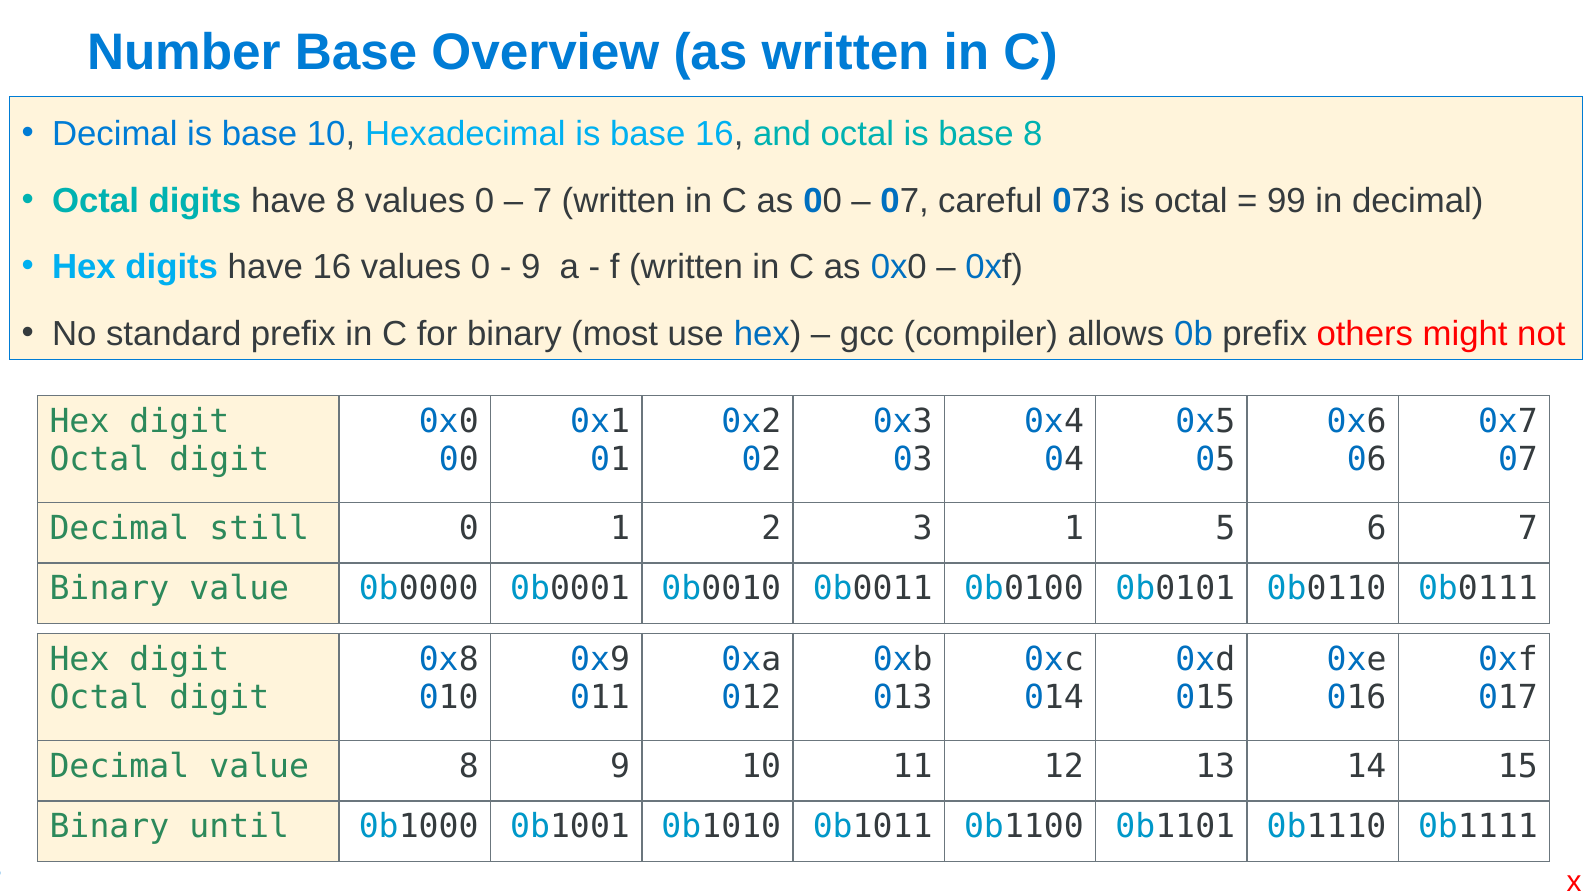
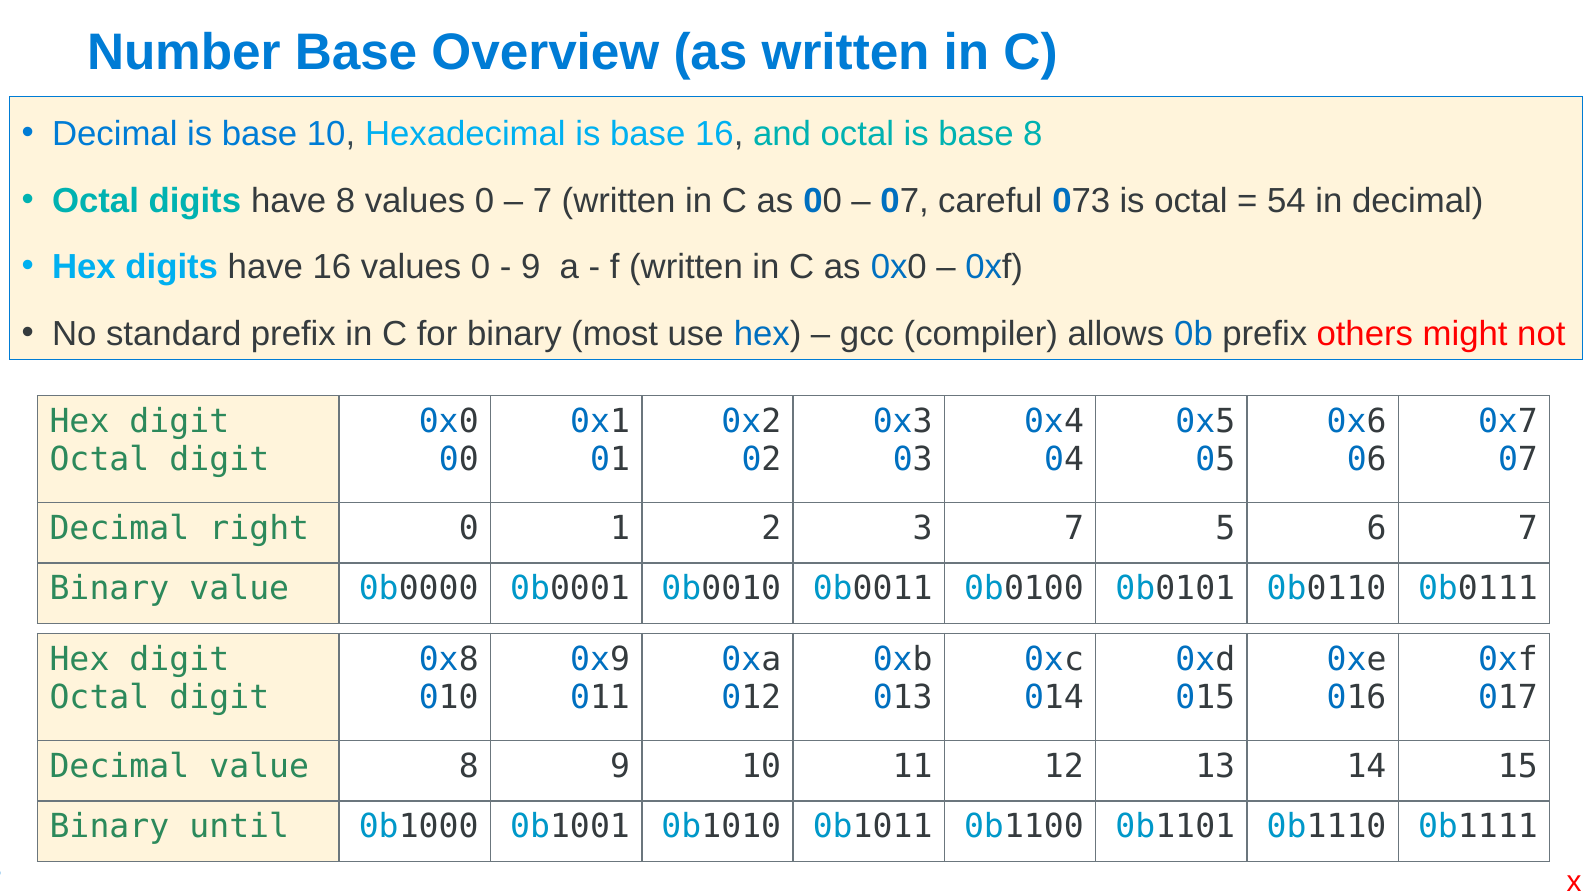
99: 99 -> 54 (1287, 201)
still: still -> right (259, 528)
3 1: 1 -> 7 (1074, 528)
